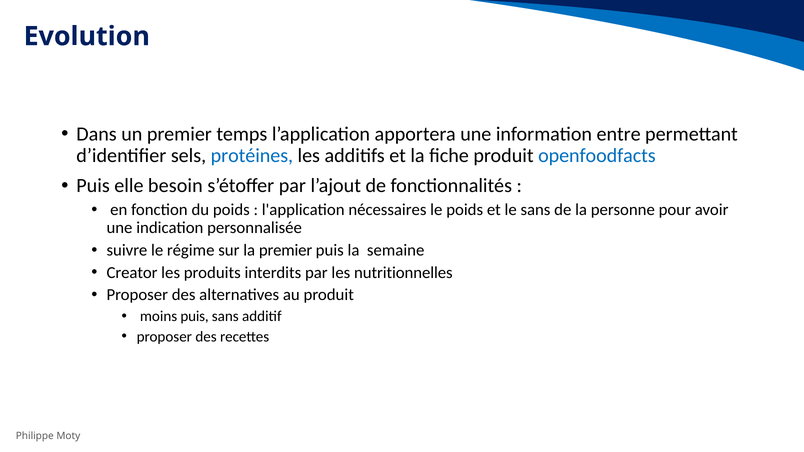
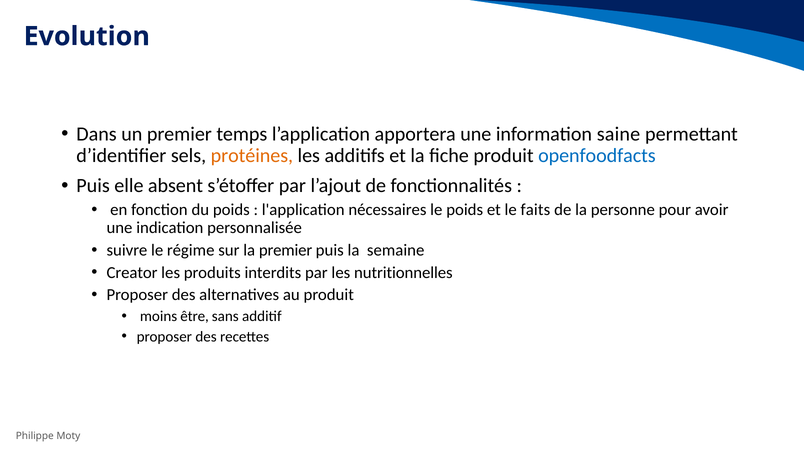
entre: entre -> saine (619, 134)
protéines colour: blue -> orange (252, 156)
besoin: besoin -> absent (175, 186)
le sans: sans -> faits (535, 210)
moins puis: puis -> être (195, 316)
